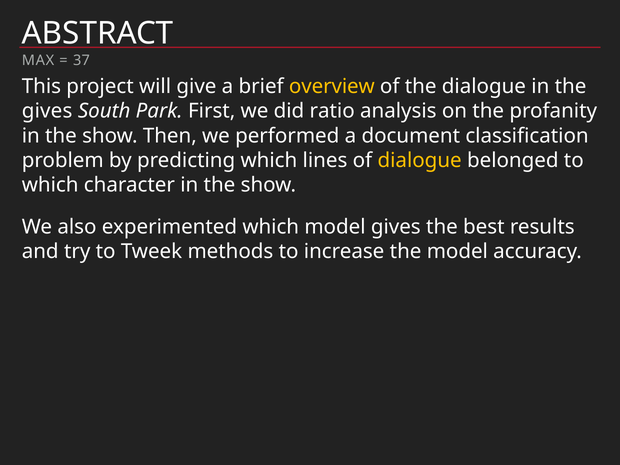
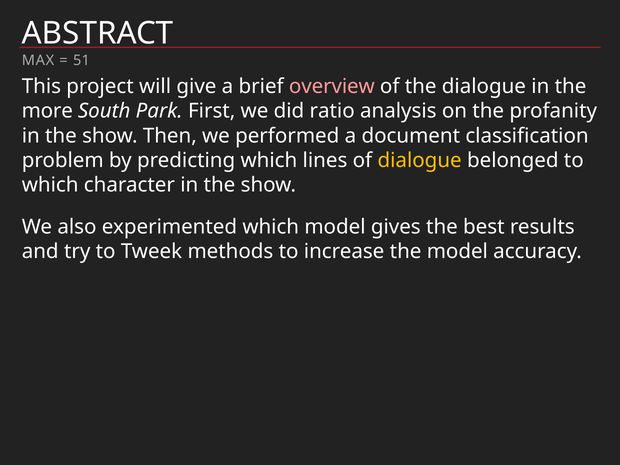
37: 37 -> 51 (81, 60)
overview colour: yellow -> pink (332, 86)
gives: gives -> more (47, 111)
